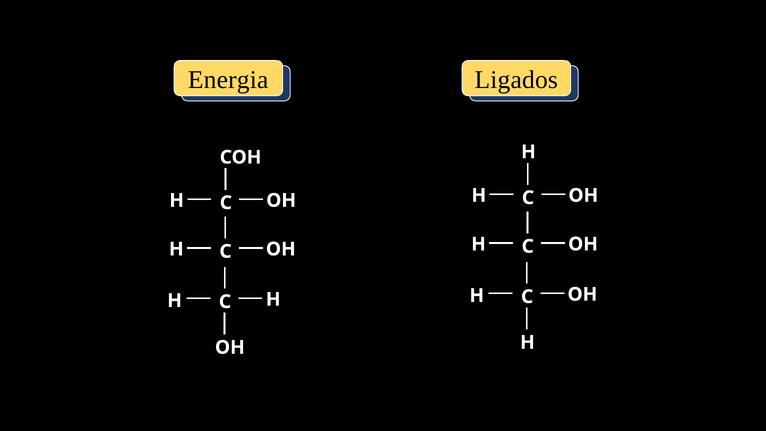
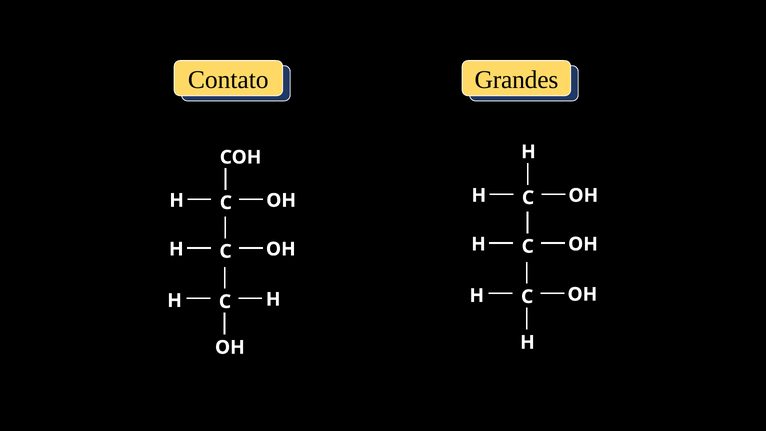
Energia: Energia -> Contato (228, 80)
Ligados: Ligados -> Grandes (516, 80)
